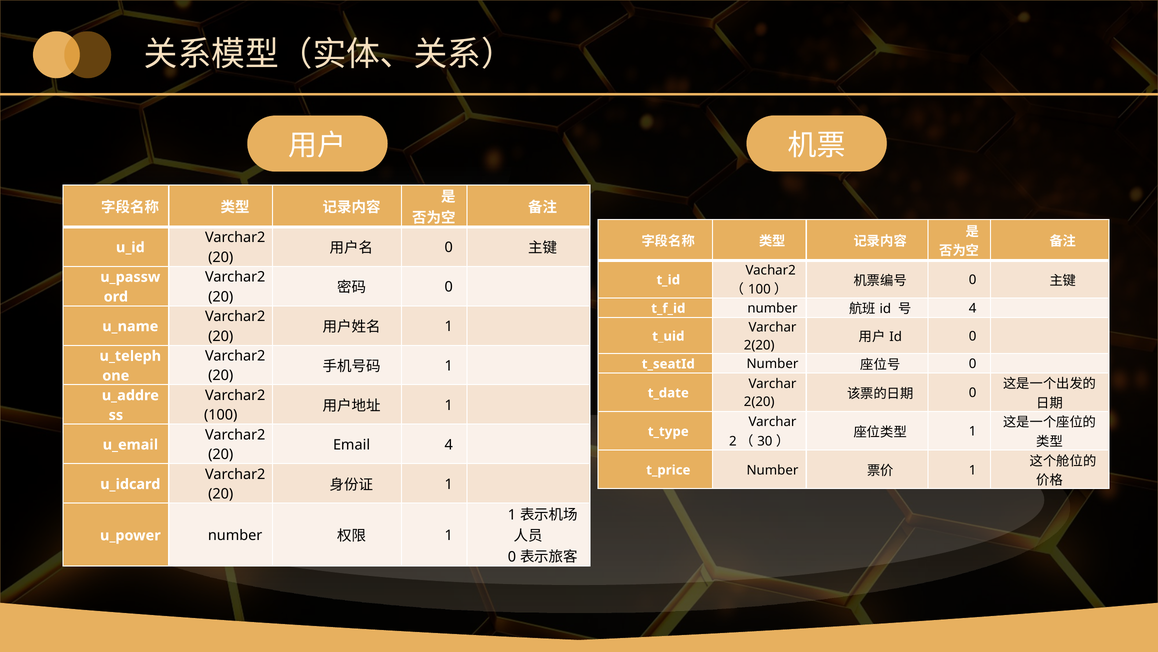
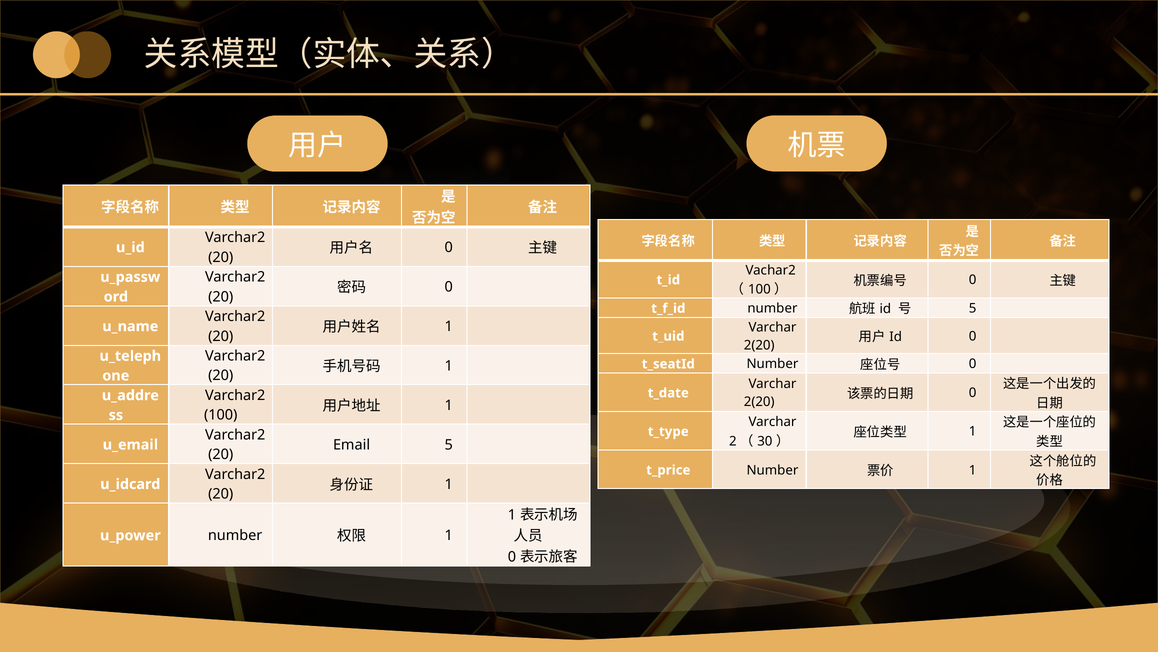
4: 4 -> 5 (973, 308)
Email 4: 4 -> 5 (449, 444)
